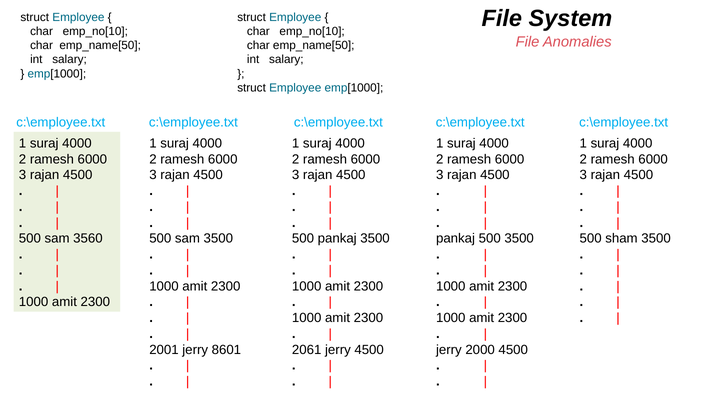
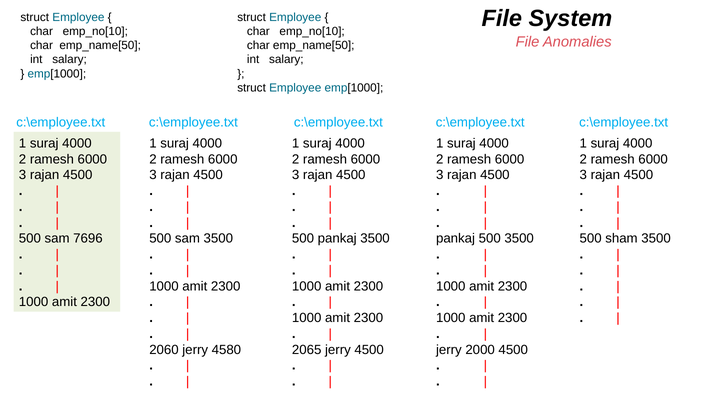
3560: 3560 -> 7696 (88, 239)
2001: 2001 -> 2060 (164, 350)
8601: 8601 -> 4580 (226, 350)
2061: 2061 -> 2065 (307, 350)
